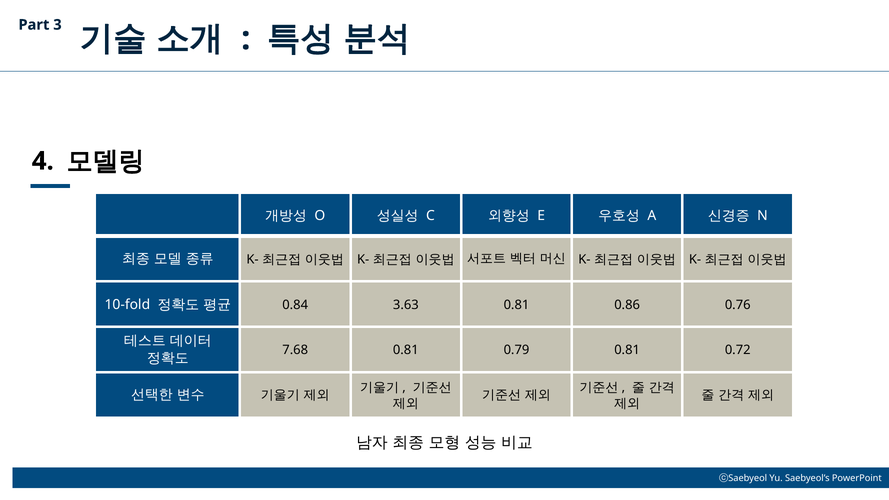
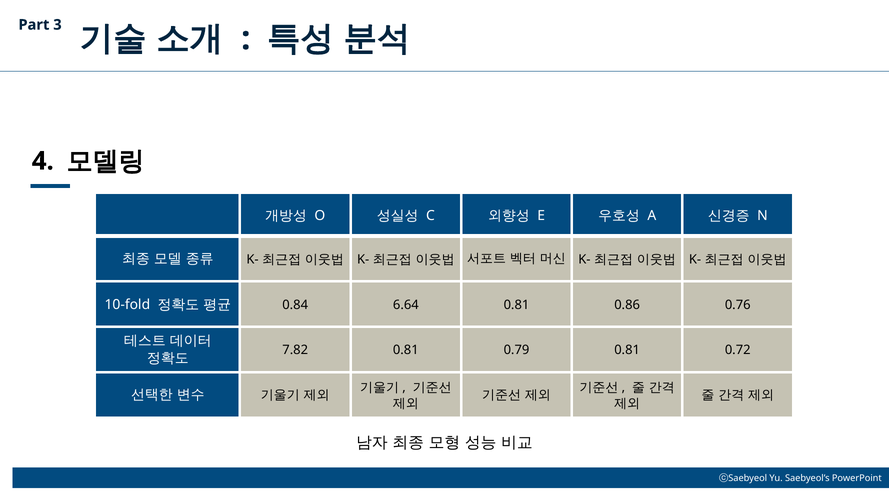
3.63: 3.63 -> 6.64 (406, 305)
7.68: 7.68 -> 7.82 (295, 350)
